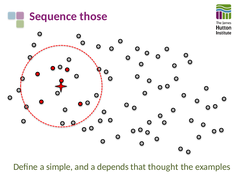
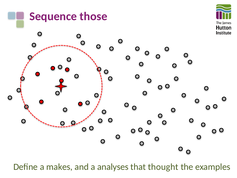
simple: simple -> makes (59, 167)
depends: depends -> analyses (113, 167)
